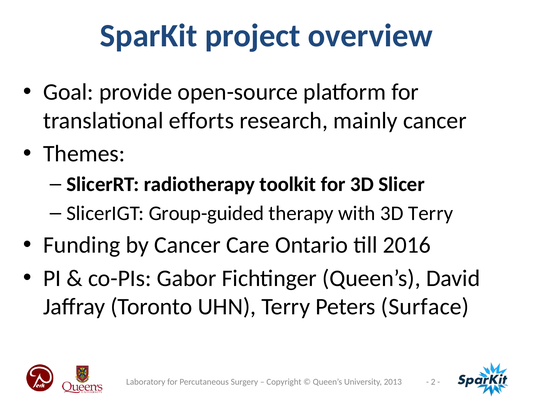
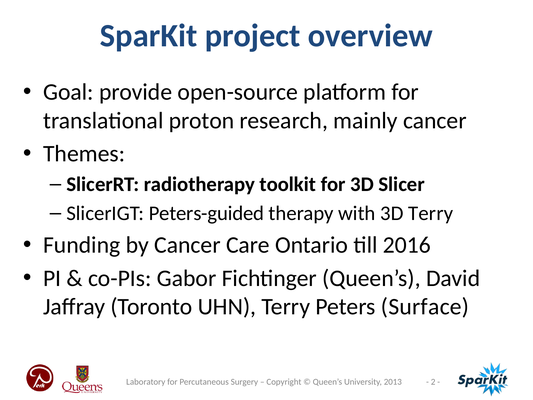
efforts: efforts -> proton (202, 121)
Group-guided: Group-guided -> Peters-guided (206, 213)
